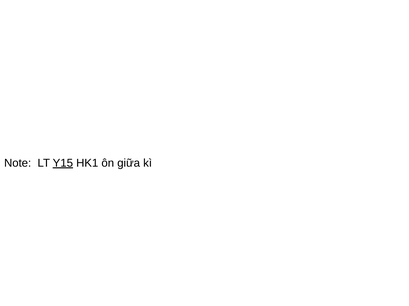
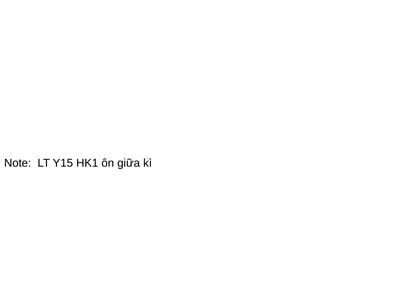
Y15 underline: present -> none (63, 163)
